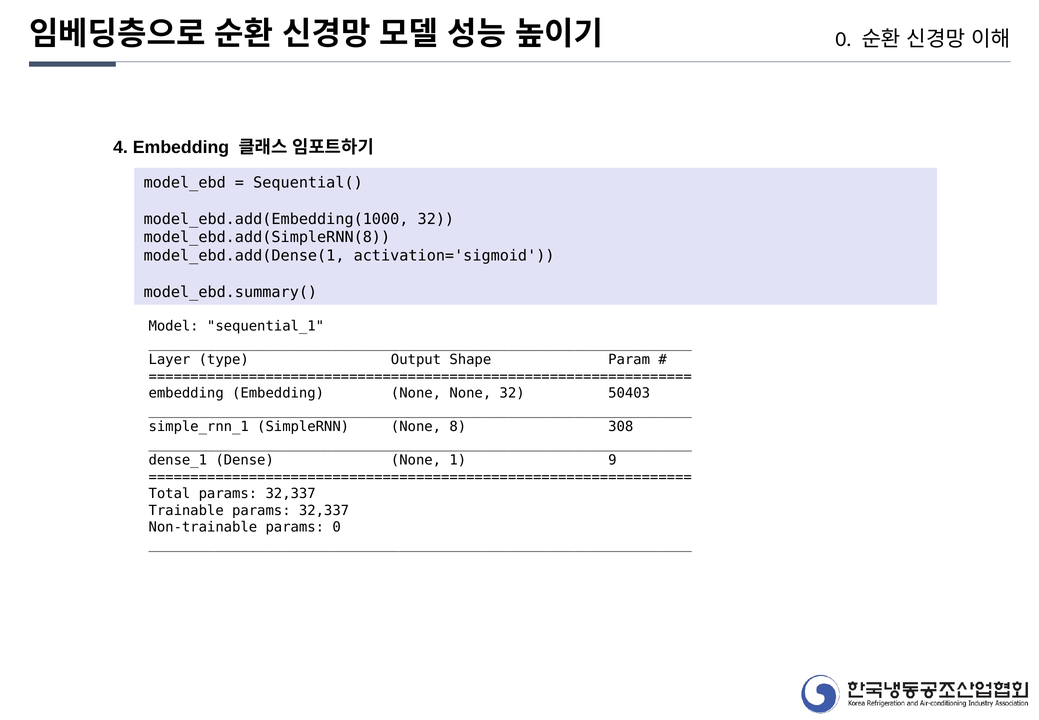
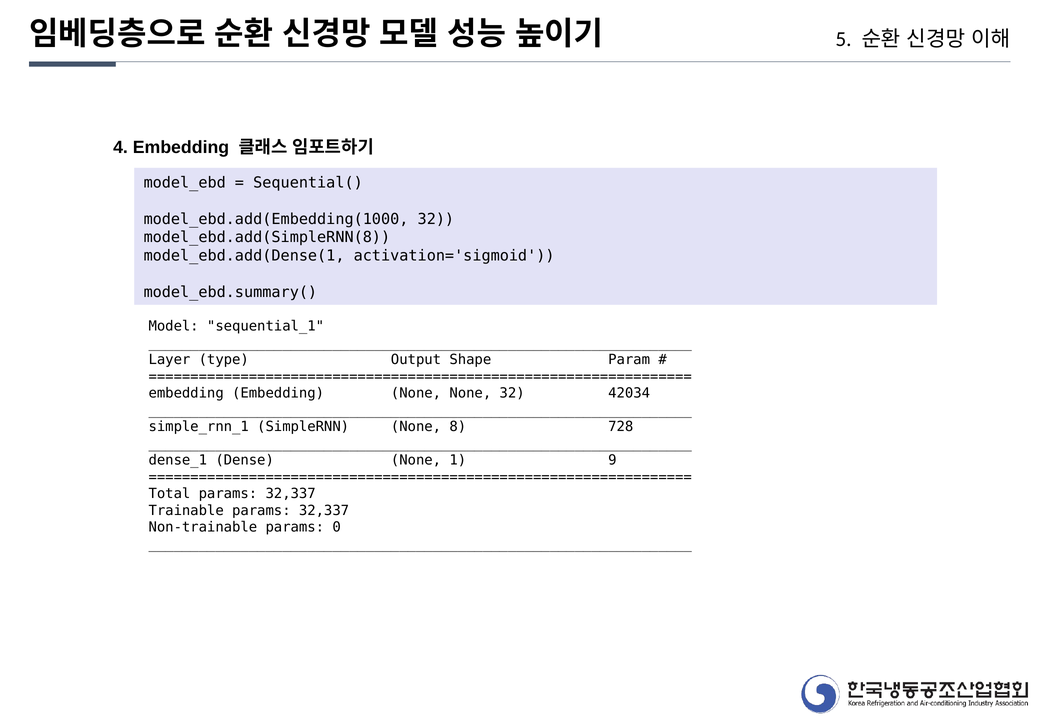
0: 0 -> 5 (844, 39)
50403: 50403 -> 42034 (629, 393)
308: 308 -> 728 (621, 426)
